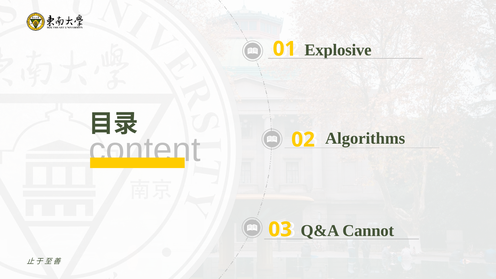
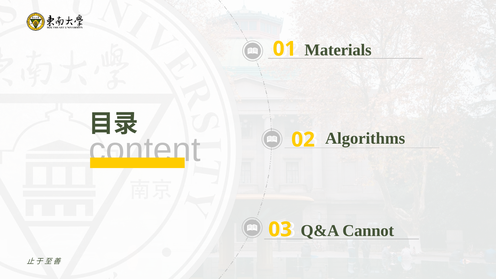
Explosive: Explosive -> Materials (338, 50)
